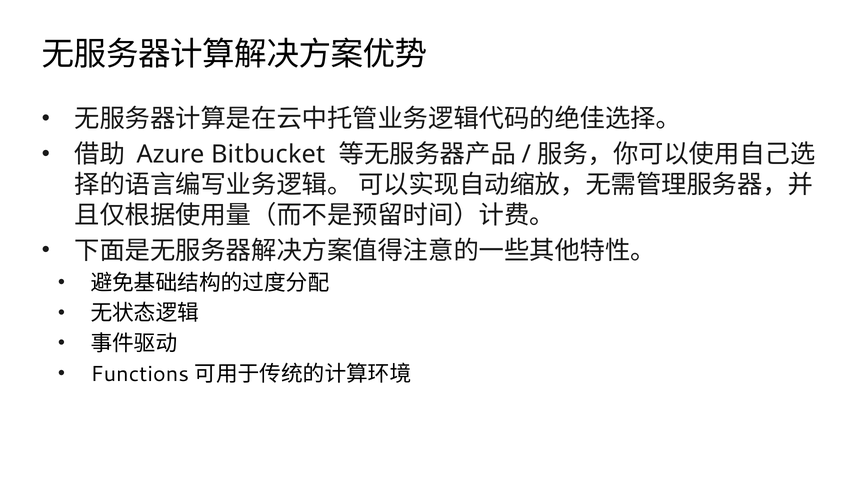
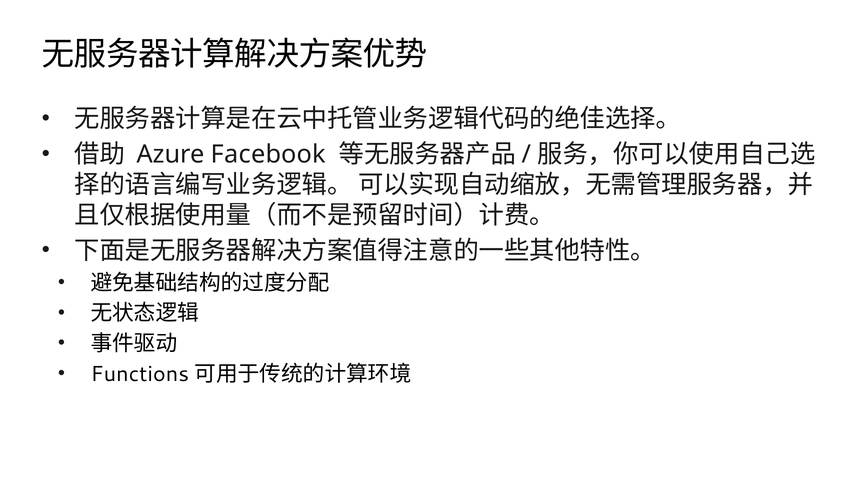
Bitbucket: Bitbucket -> Facebook (268, 155)
